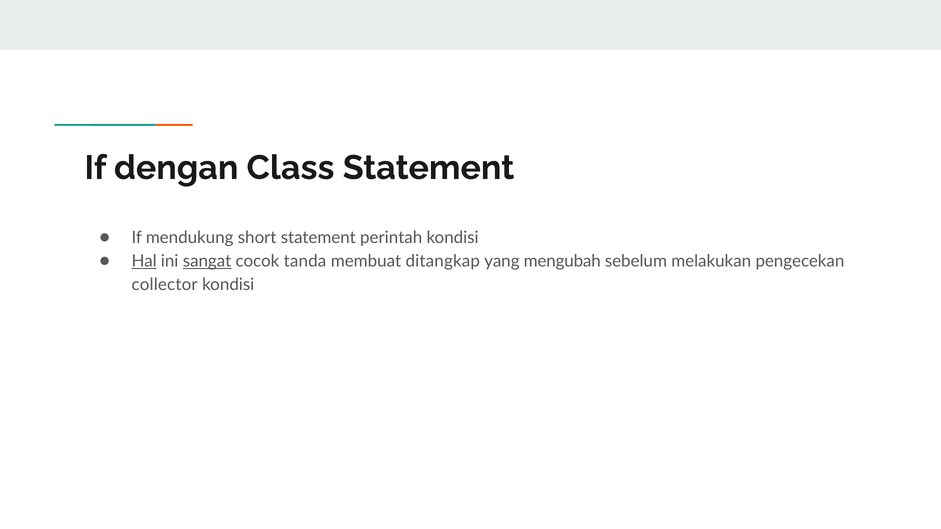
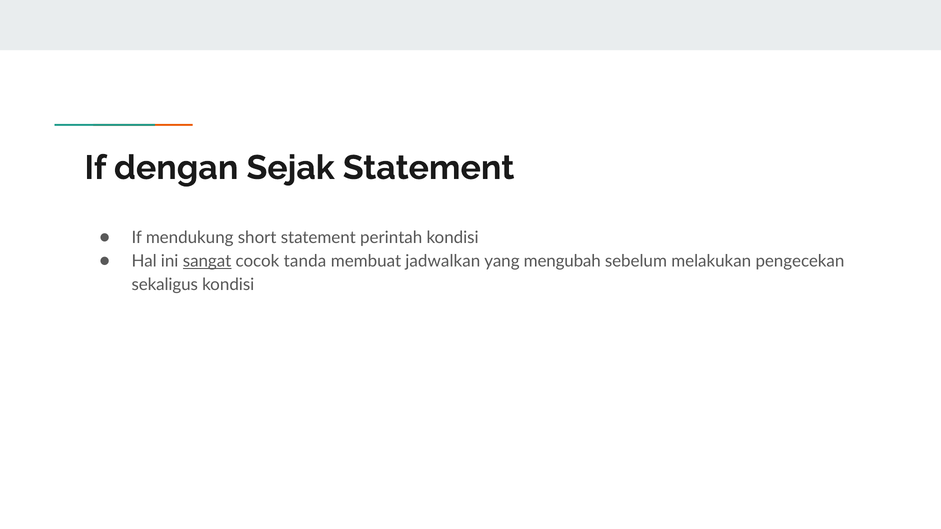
Class: Class -> Sejak (291, 168)
Hal underline: present -> none (144, 261)
ditangkap: ditangkap -> jadwalkan (443, 261)
collector: collector -> sekaligus (165, 285)
